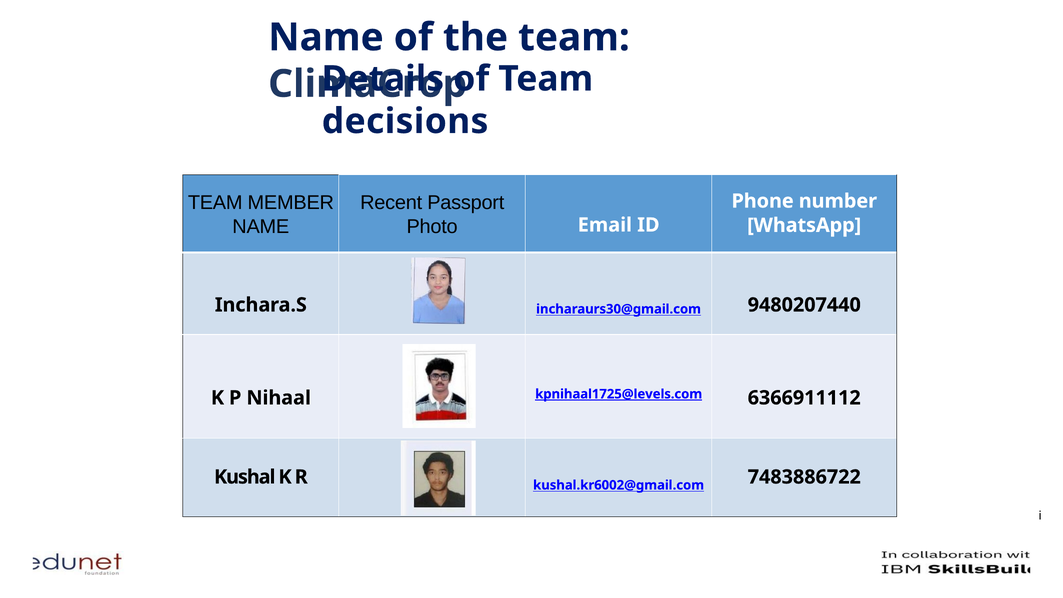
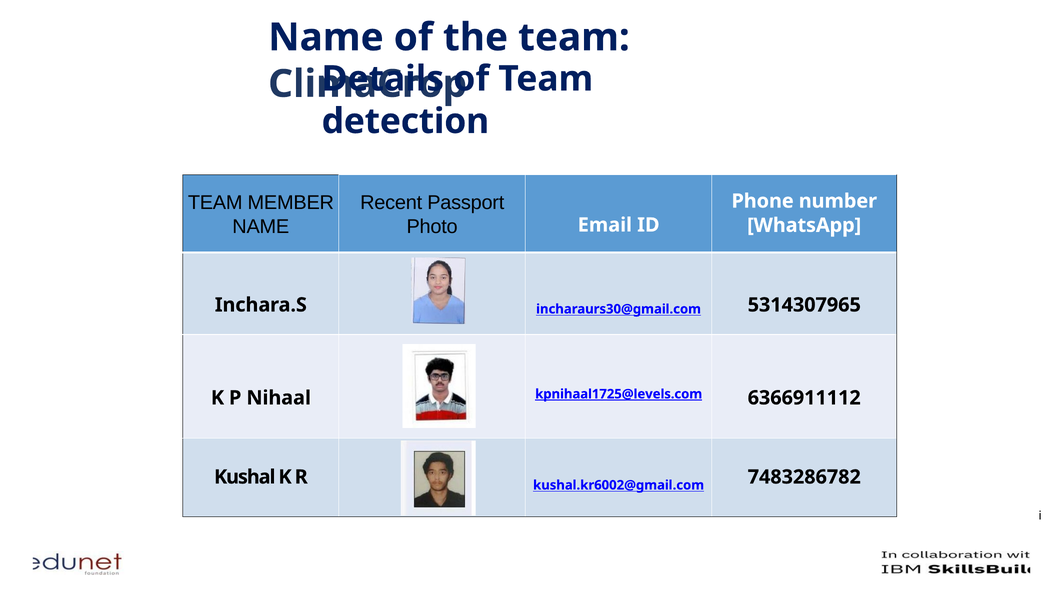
decisions: decisions -> detection (405, 121)
9480207440: 9480207440 -> 5314307965 (804, 305)
7483886722: 7483886722 -> 7483286782 (804, 477)
